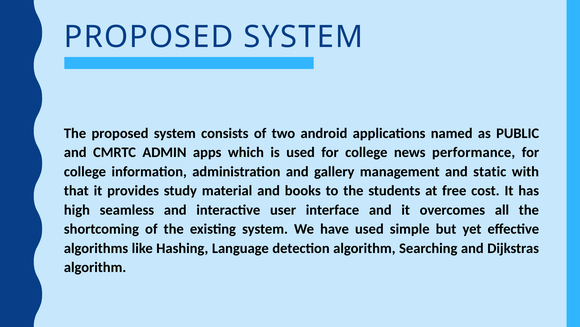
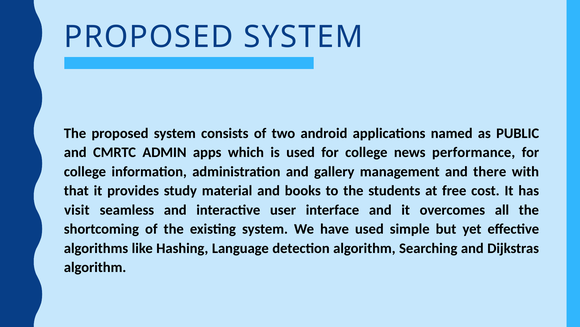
static: static -> there (490, 171)
high: high -> visit (77, 210)
